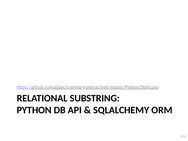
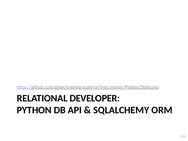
SUBSTRING: SUBSTRING -> DEVELOPER (95, 98)
